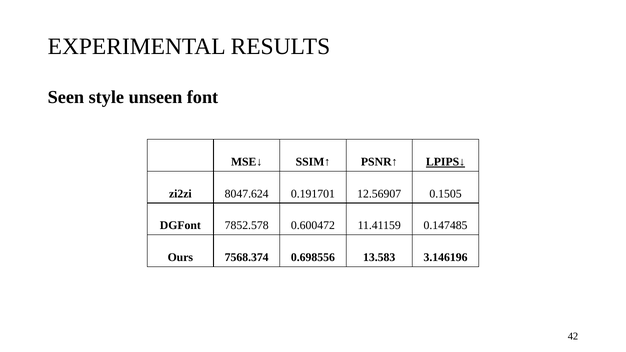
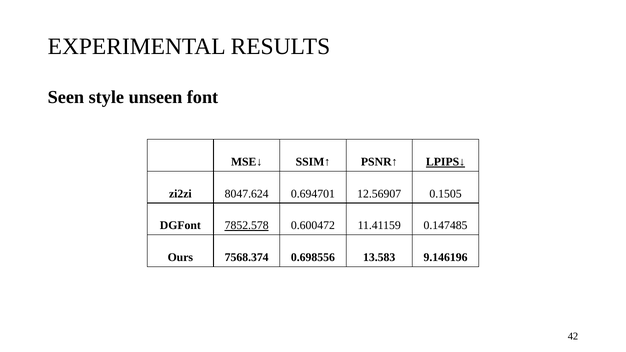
0.191701: 0.191701 -> 0.694701 (313, 194)
7852.578 underline: none -> present (247, 226)
3.146196: 3.146196 -> 9.146196 (446, 257)
